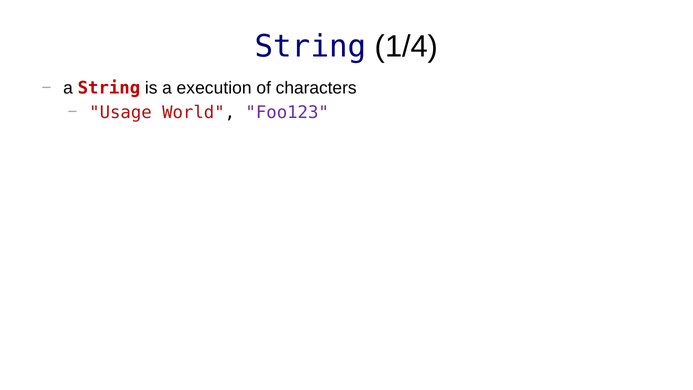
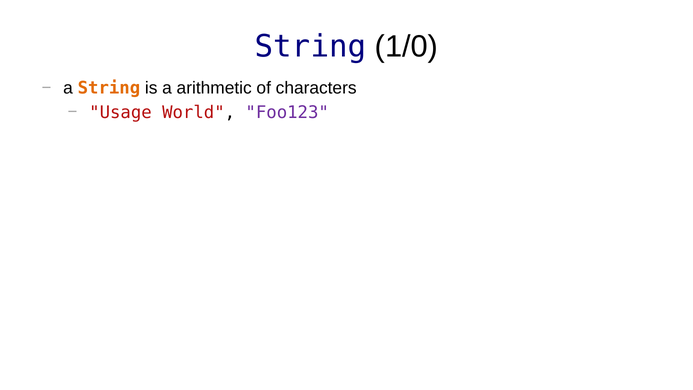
1/4: 1/4 -> 1/0 (406, 47)
String colour: red -> orange (109, 88)
execution: execution -> arithmetic (214, 88)
